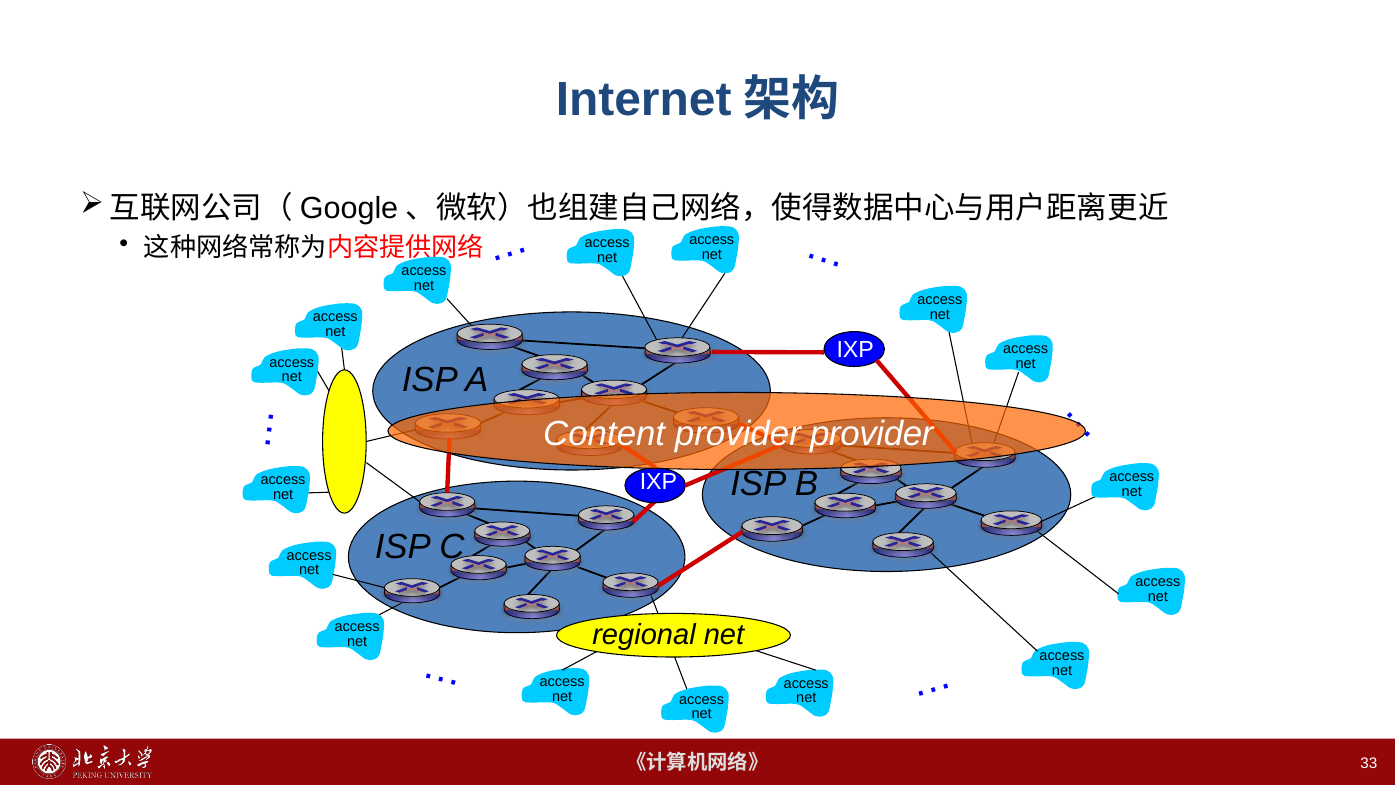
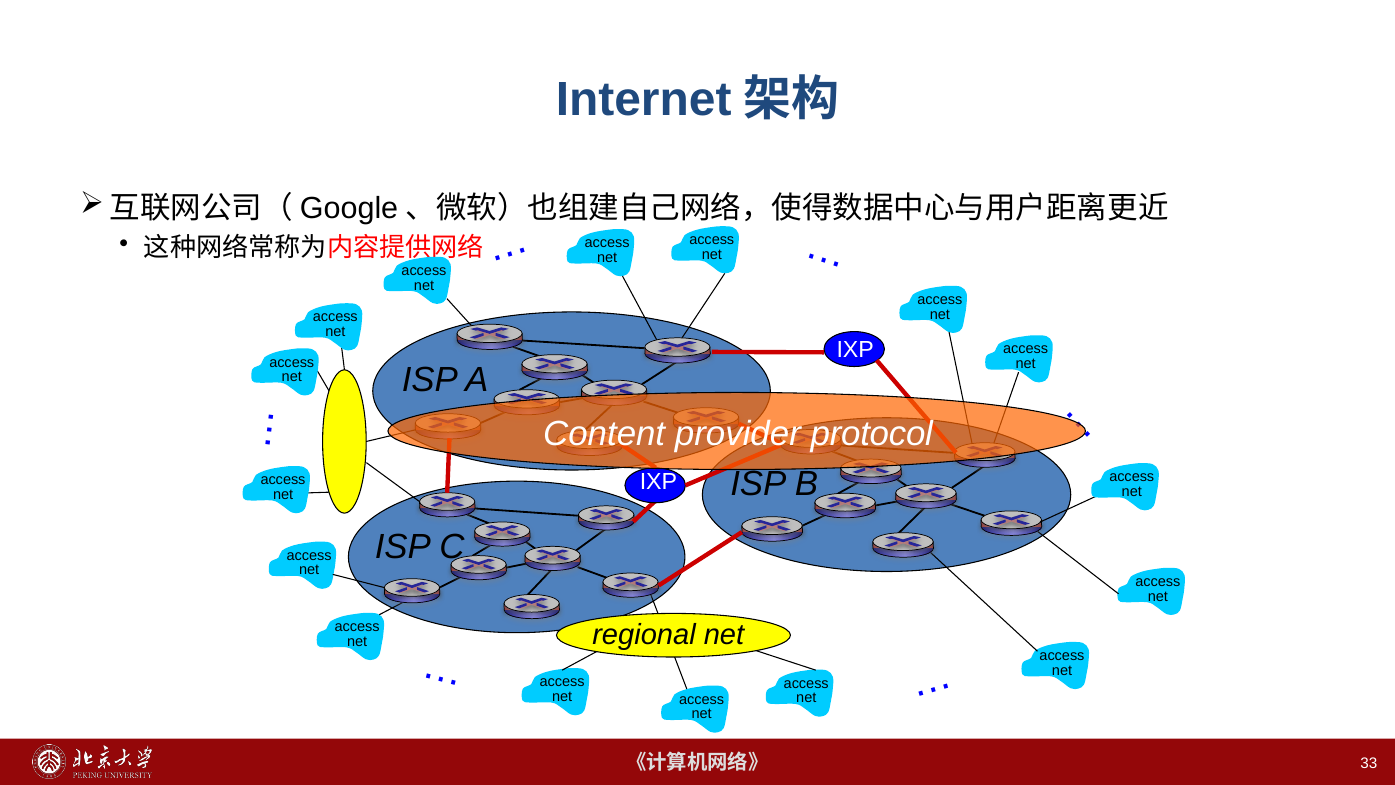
provider provider: provider -> protocol (872, 434)
